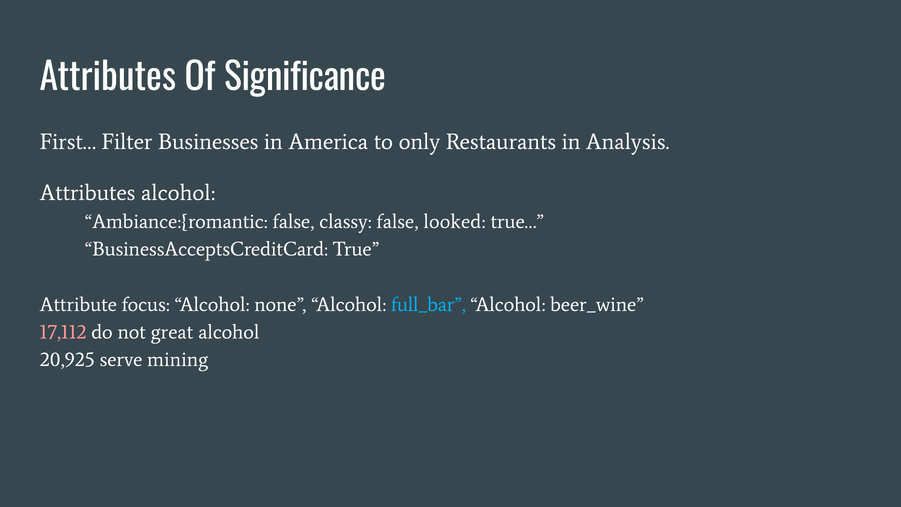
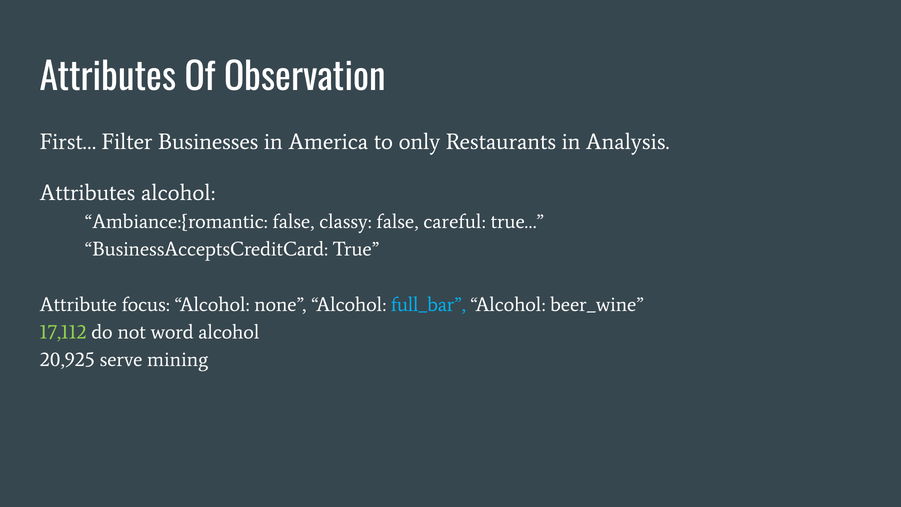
Significance: Significance -> Observation (305, 78)
looked: looked -> careful (454, 222)
17,112 colour: pink -> light green (63, 332)
great: great -> word (172, 332)
